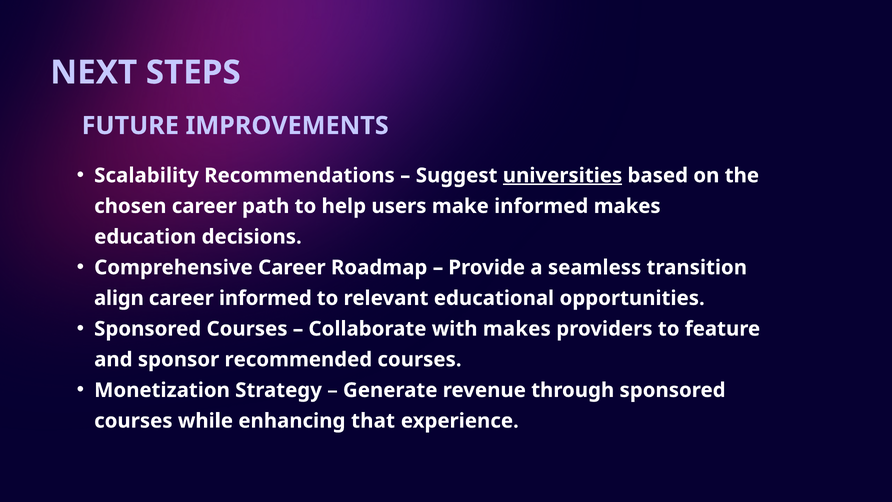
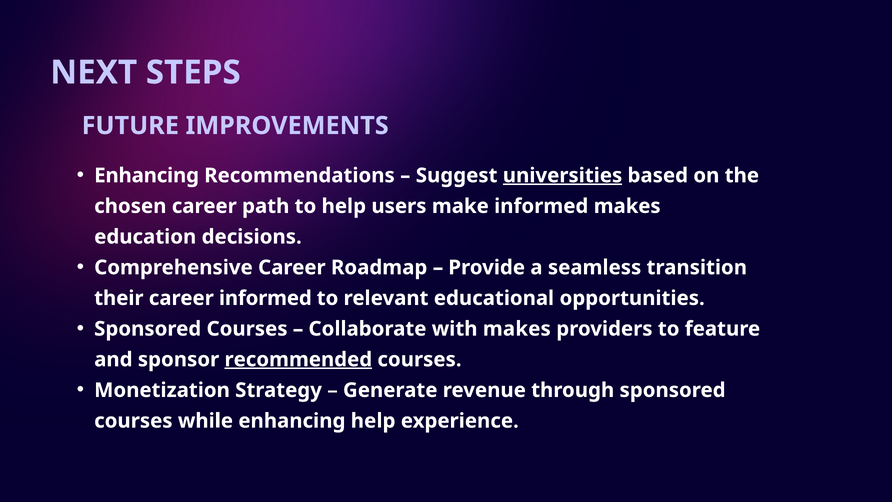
Scalability: Scalability -> Enhancing (147, 175)
align: align -> their (119, 298)
recommended underline: none -> present (298, 359)
enhancing that: that -> help (373, 421)
